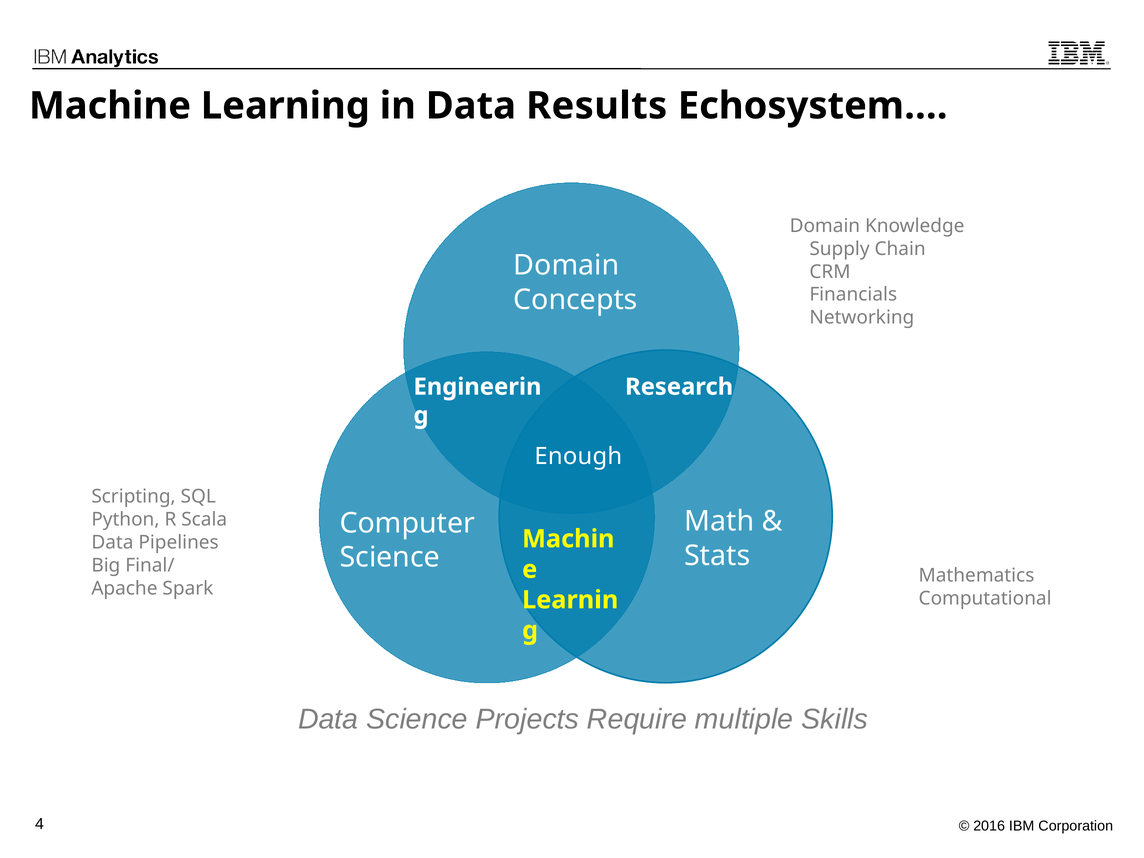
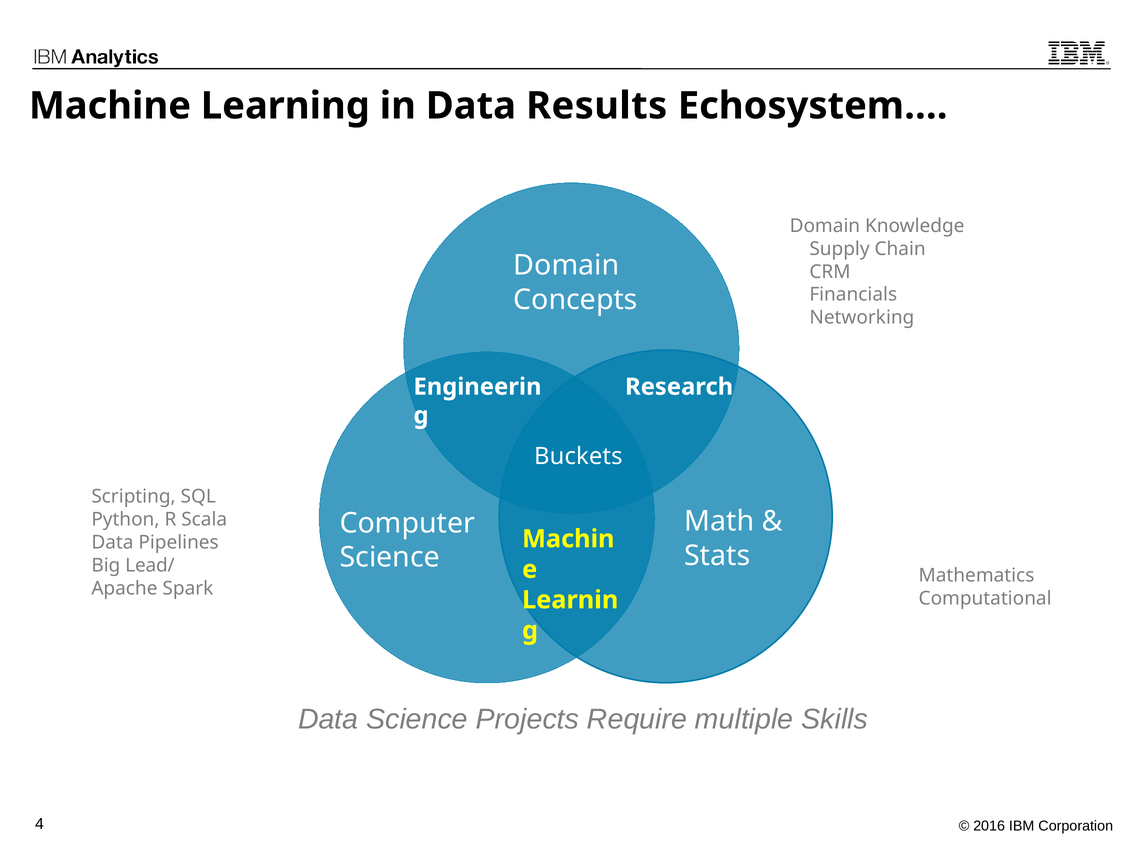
Enough: Enough -> Buckets (578, 456)
Final/: Final/ -> Lead/ (150, 565)
